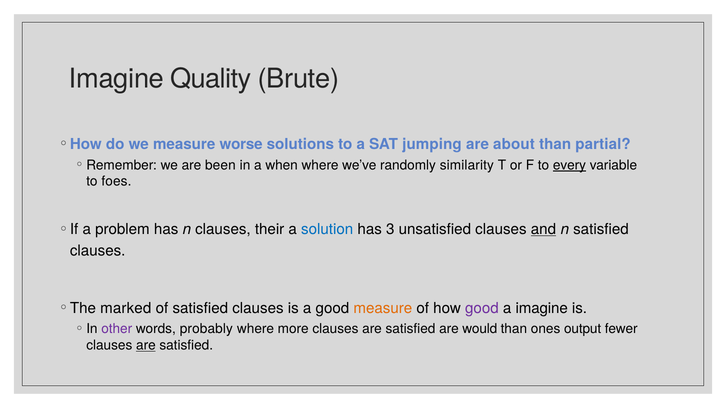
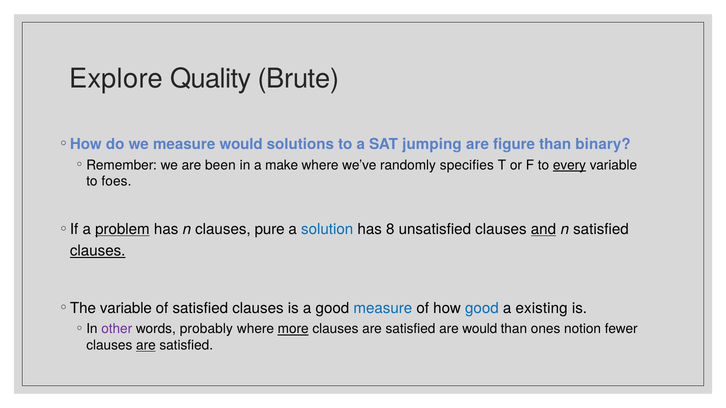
Imagine: Imagine -> Explore (116, 79)
measure worse: worse -> would (241, 144)
about: about -> figure (514, 144)
partial: partial -> binary (603, 144)
when: when -> make (282, 165)
similarity: similarity -> specifies (467, 165)
problem underline: none -> present (122, 229)
their: their -> pure (270, 229)
3: 3 -> 8 (390, 229)
clauses underline: none -> present (98, 251)
marked: marked -> variable (126, 308)
measure colour: orange -> blue (383, 308)
good colour: purple -> blue (482, 308)
a imagine: imagine -> existing (542, 308)
more underline: none -> present (293, 329)
output: output -> notion (583, 329)
